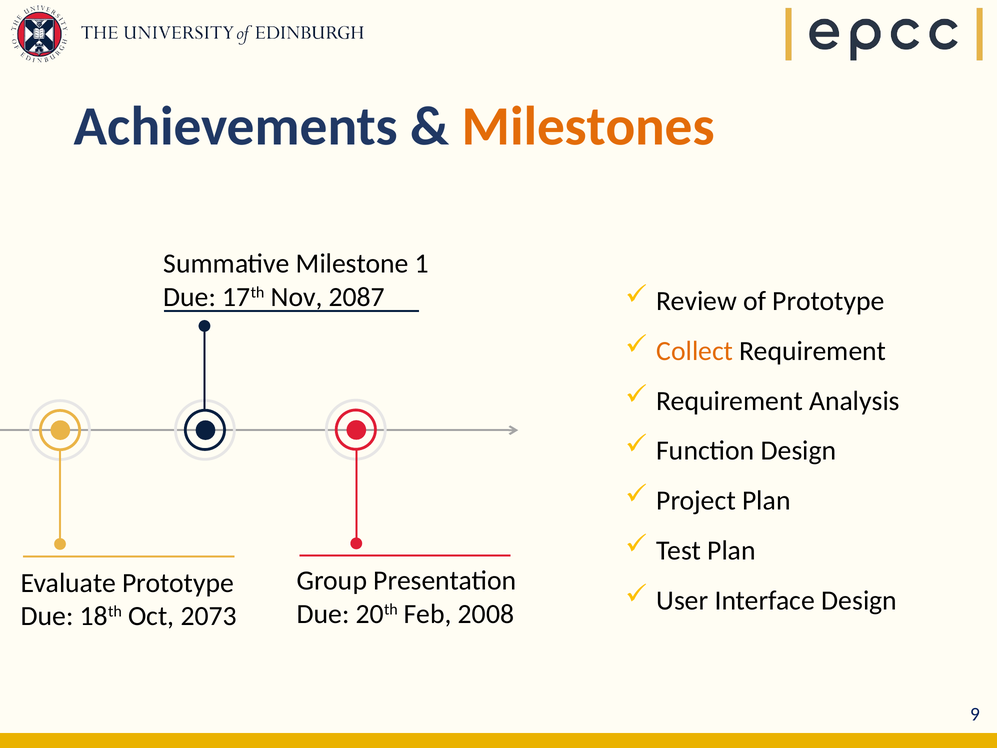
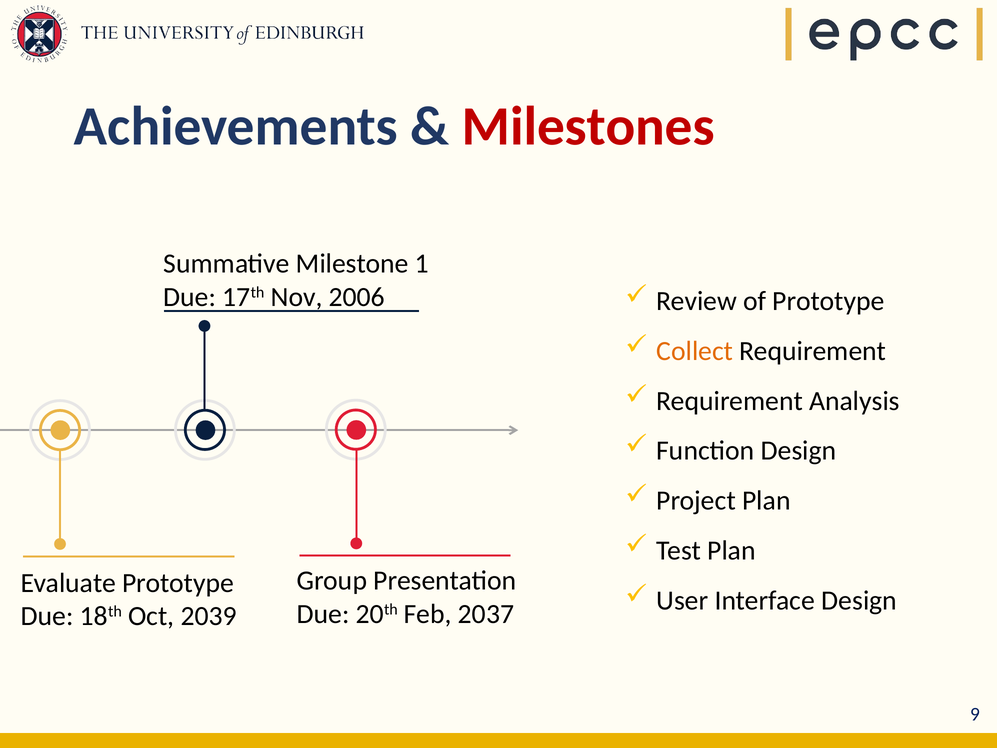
Milestones colour: orange -> red (588, 126)
2087: 2087 -> 2006 (357, 297)
2008: 2008 -> 2037 (486, 614)
2073: 2073 -> 2039 (209, 616)
